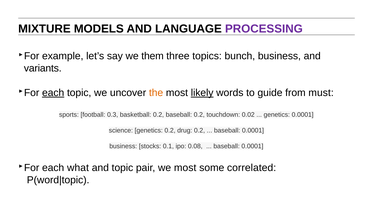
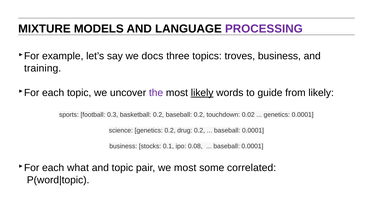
them: them -> docs (152, 56)
bunch: bunch -> troves (240, 56)
variants: variants -> training (43, 68)
each underline: present -> none (53, 93)
the colour: orange -> purple (156, 93)
from must: must -> likely (321, 93)
